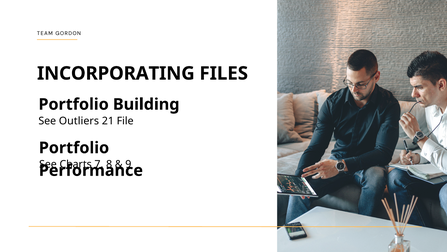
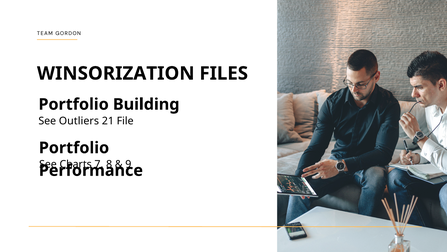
INCORPORATING: INCORPORATING -> WINSORIZATION (116, 73)
